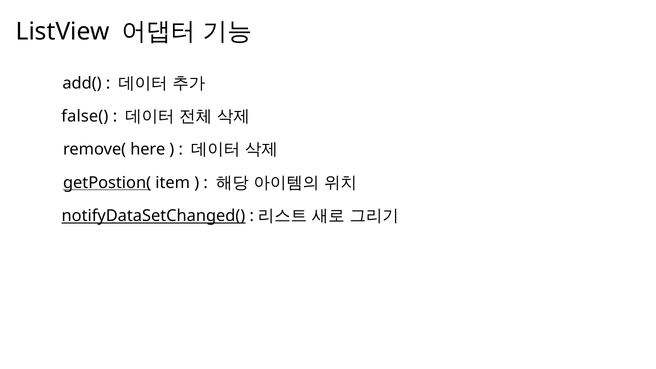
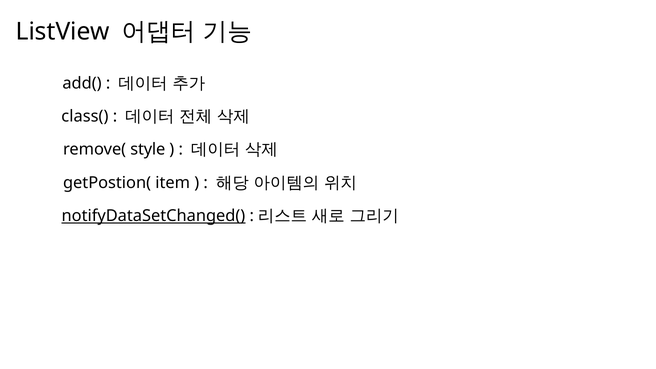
false(: false( -> class( (85, 116)
here: here -> style (148, 150)
getPostion( underline: present -> none (107, 183)
